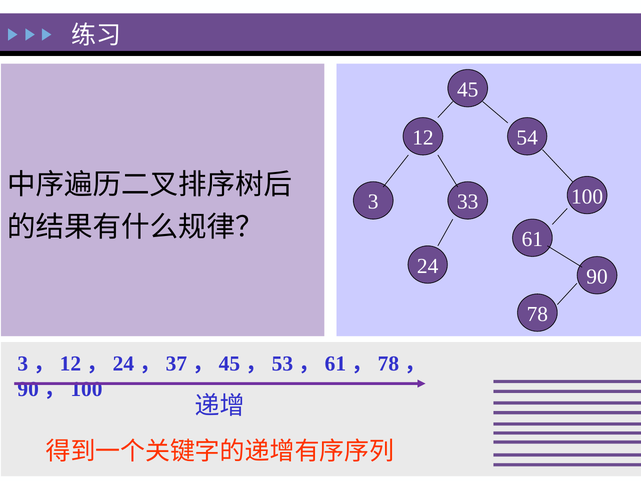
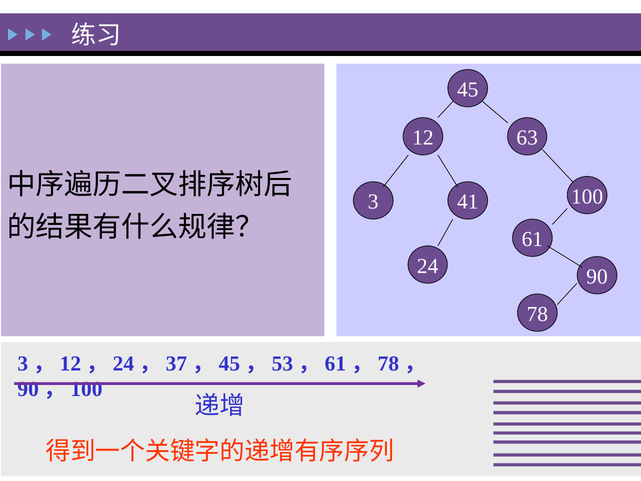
54: 54 -> 63 (527, 138)
33: 33 -> 41 (468, 202)
